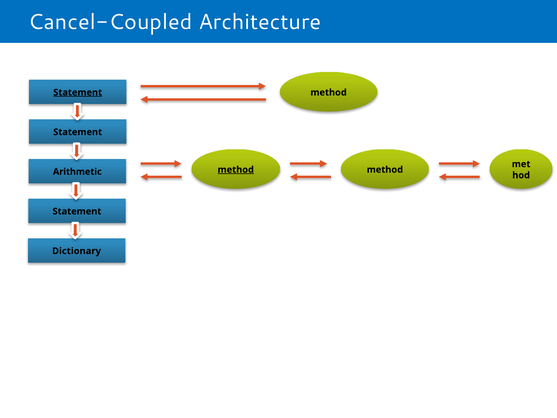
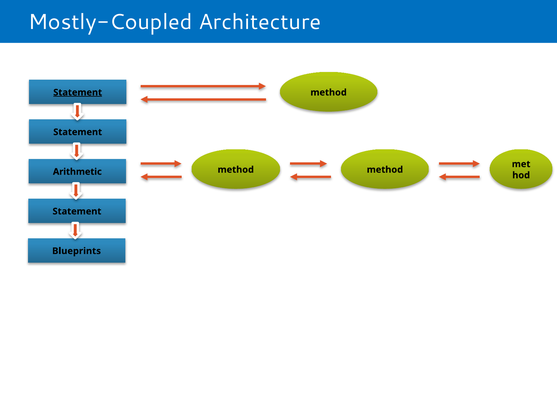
Cancel-Coupled: Cancel-Coupled -> Mostly-Coupled (110, 22)
method underline: present -> none (236, 170)
Dictionary: Dictionary -> Blueprints (77, 251)
